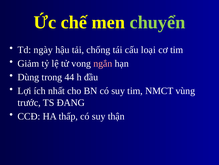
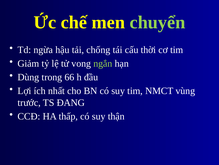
ngày: ngày -> ngừa (43, 50)
loại: loại -> thời (148, 50)
ngắn colour: pink -> light green (103, 63)
44: 44 -> 66 (69, 77)
